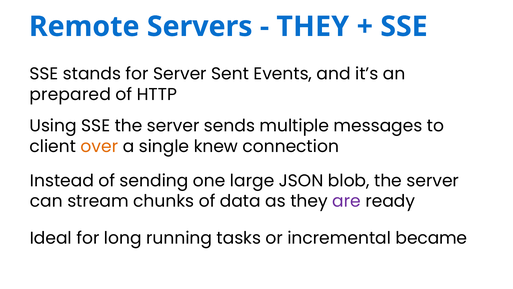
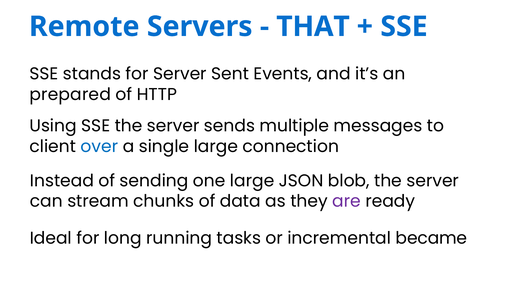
THEY: THEY -> THAT (313, 27)
over colour: orange -> blue (99, 146)
single knew: knew -> large (216, 146)
